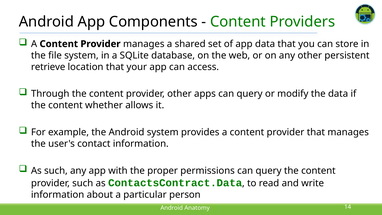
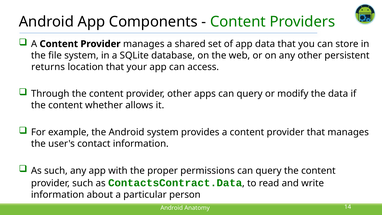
retrieve: retrieve -> returns (48, 67)
